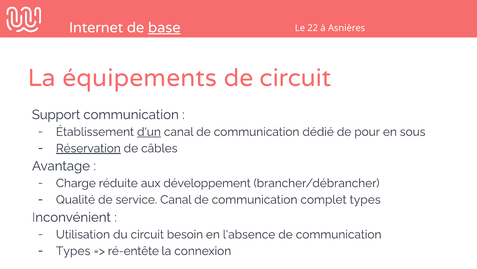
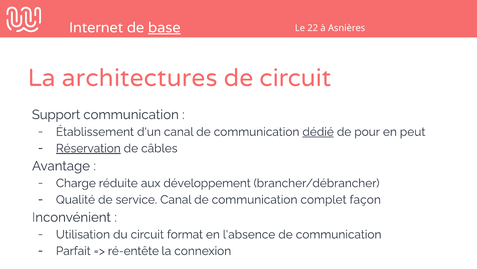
équipements: équipements -> architectures (140, 78)
d'un underline: present -> none (149, 132)
dédié underline: none -> present (318, 132)
sous: sous -> peut (413, 132)
complet types: types -> façon (365, 199)
besoin: besoin -> format (185, 234)
Types: Types -> Parfait (73, 250)
